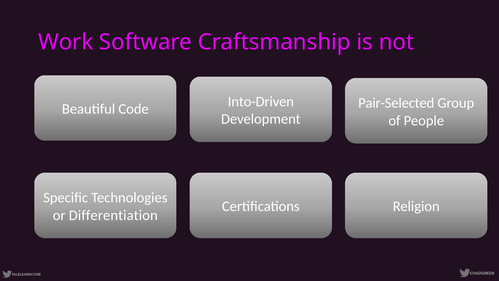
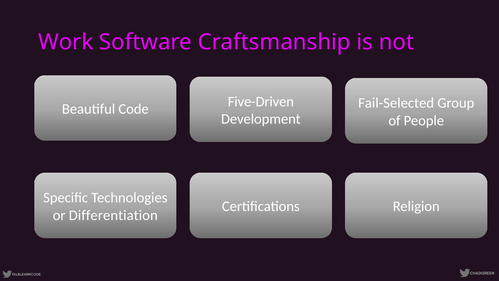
Into-Driven: Into-Driven -> Five-Driven (261, 102)
Pair-Selected: Pair-Selected -> Fail-Selected (396, 103)
